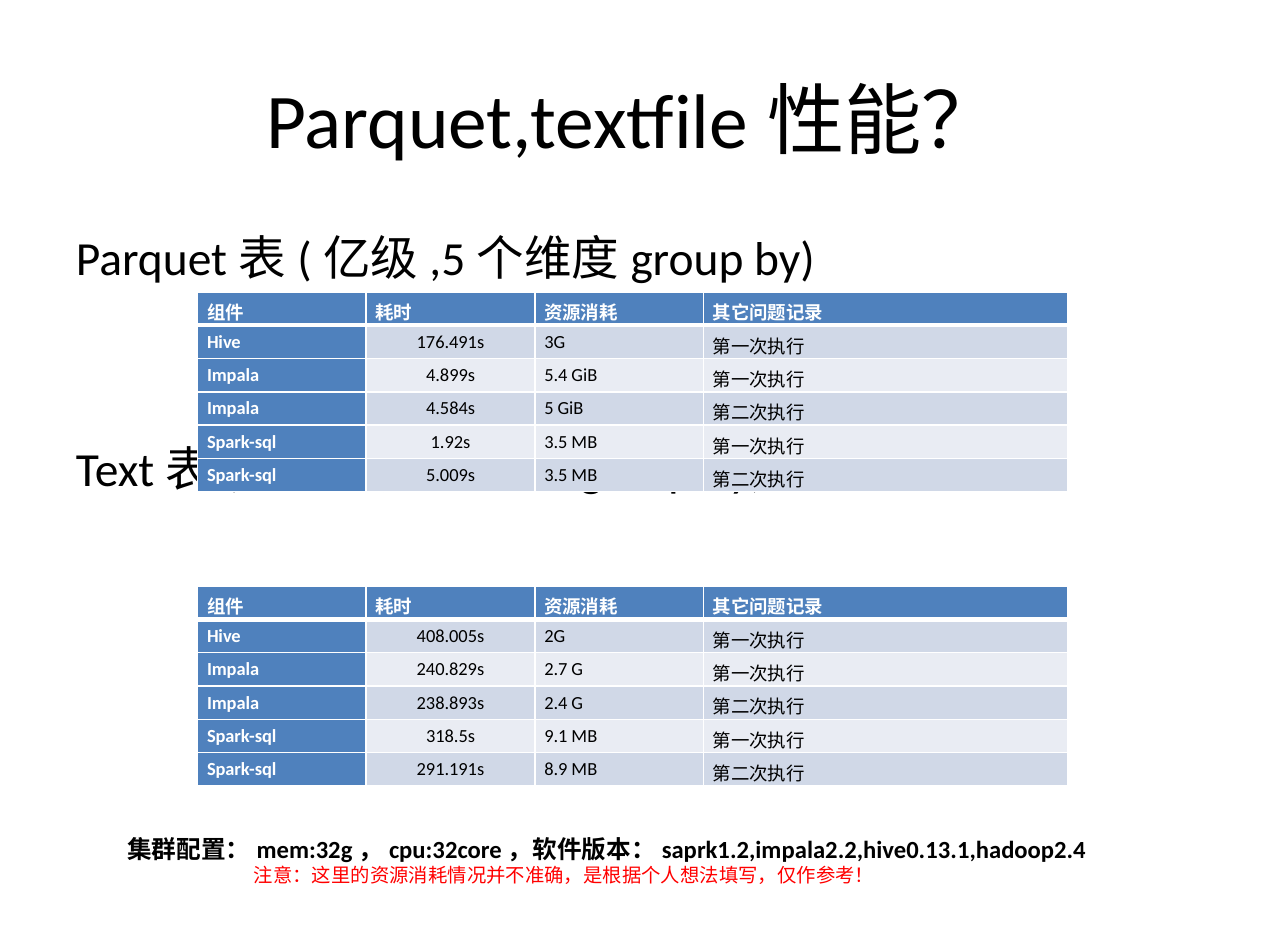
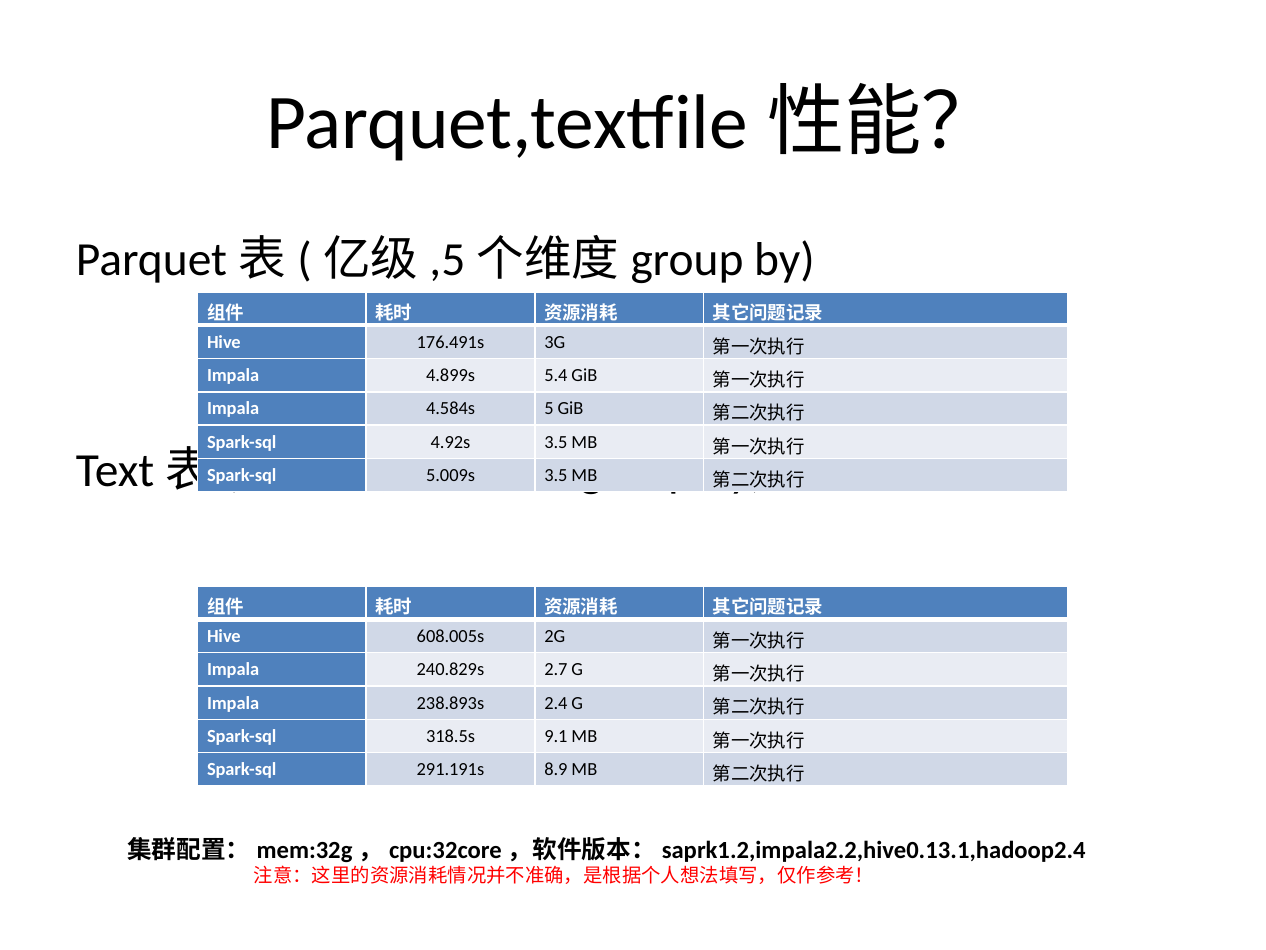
1.92s: 1.92s -> 4.92s (451, 442)
408.005s: 408.005s -> 608.005s (451, 636)
